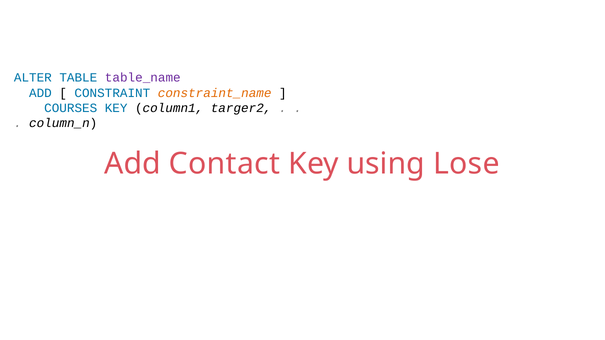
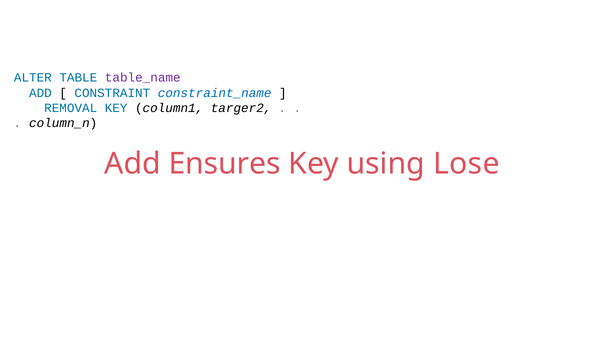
constraint_name colour: orange -> blue (215, 93)
COURSES: COURSES -> REMOVAL (71, 108)
Contact: Contact -> Ensures (225, 164)
